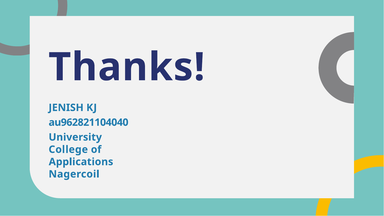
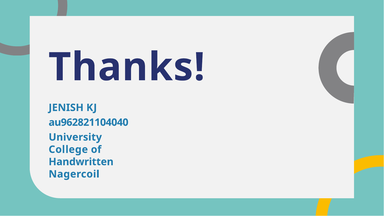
Applications: Applications -> Handwritten (81, 162)
